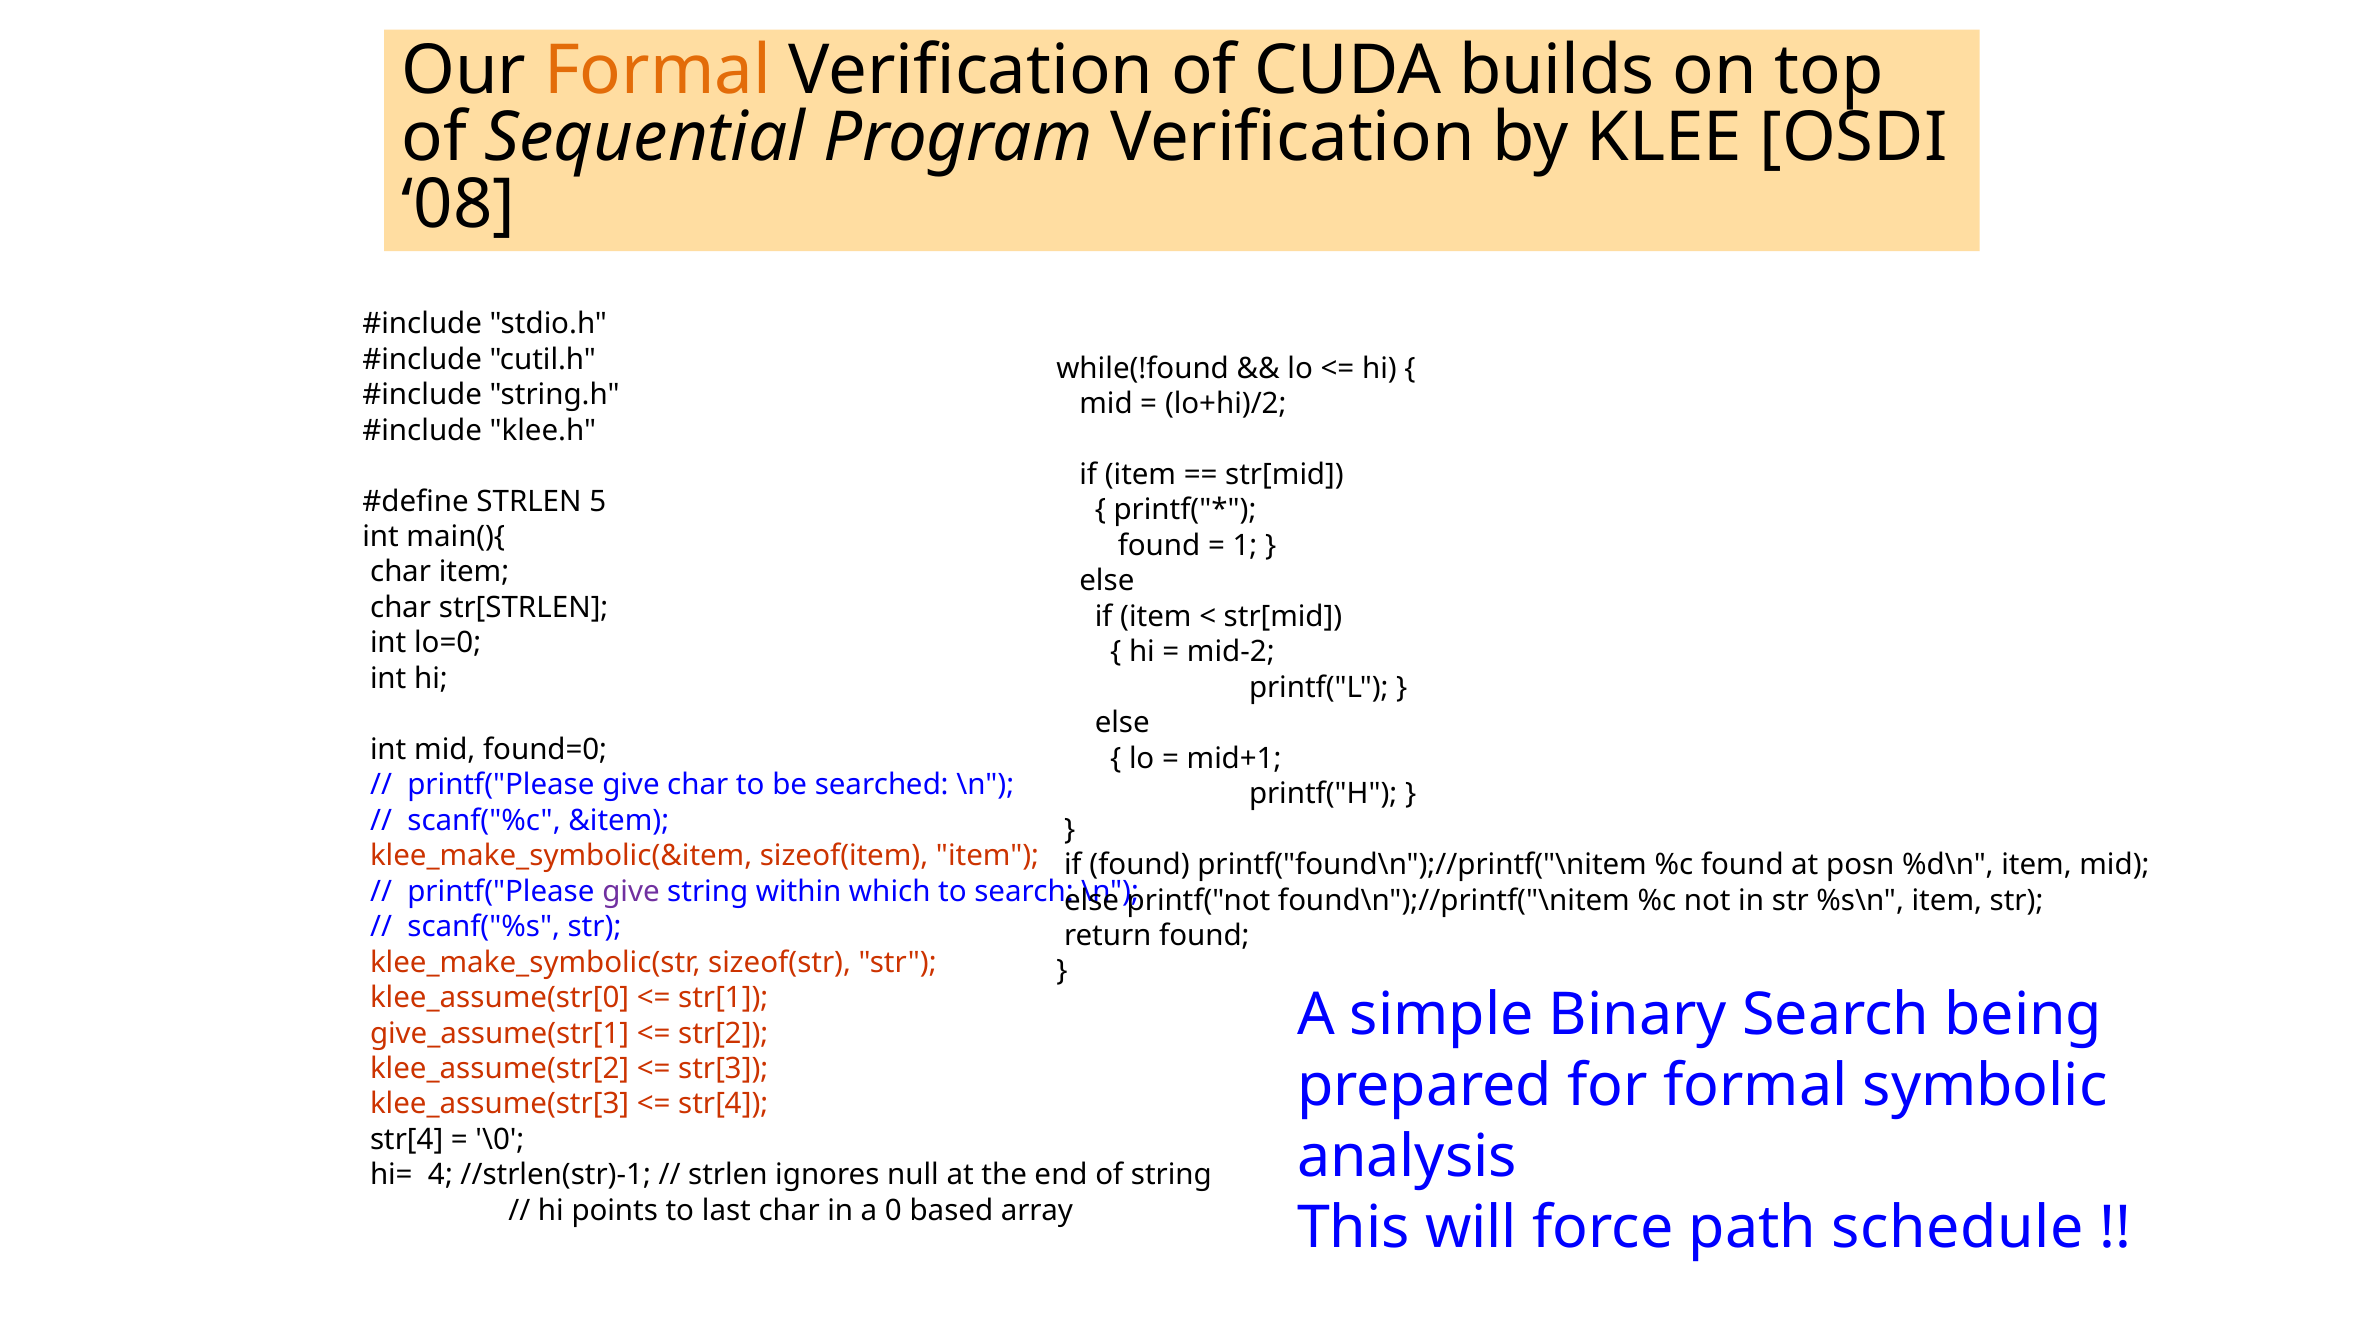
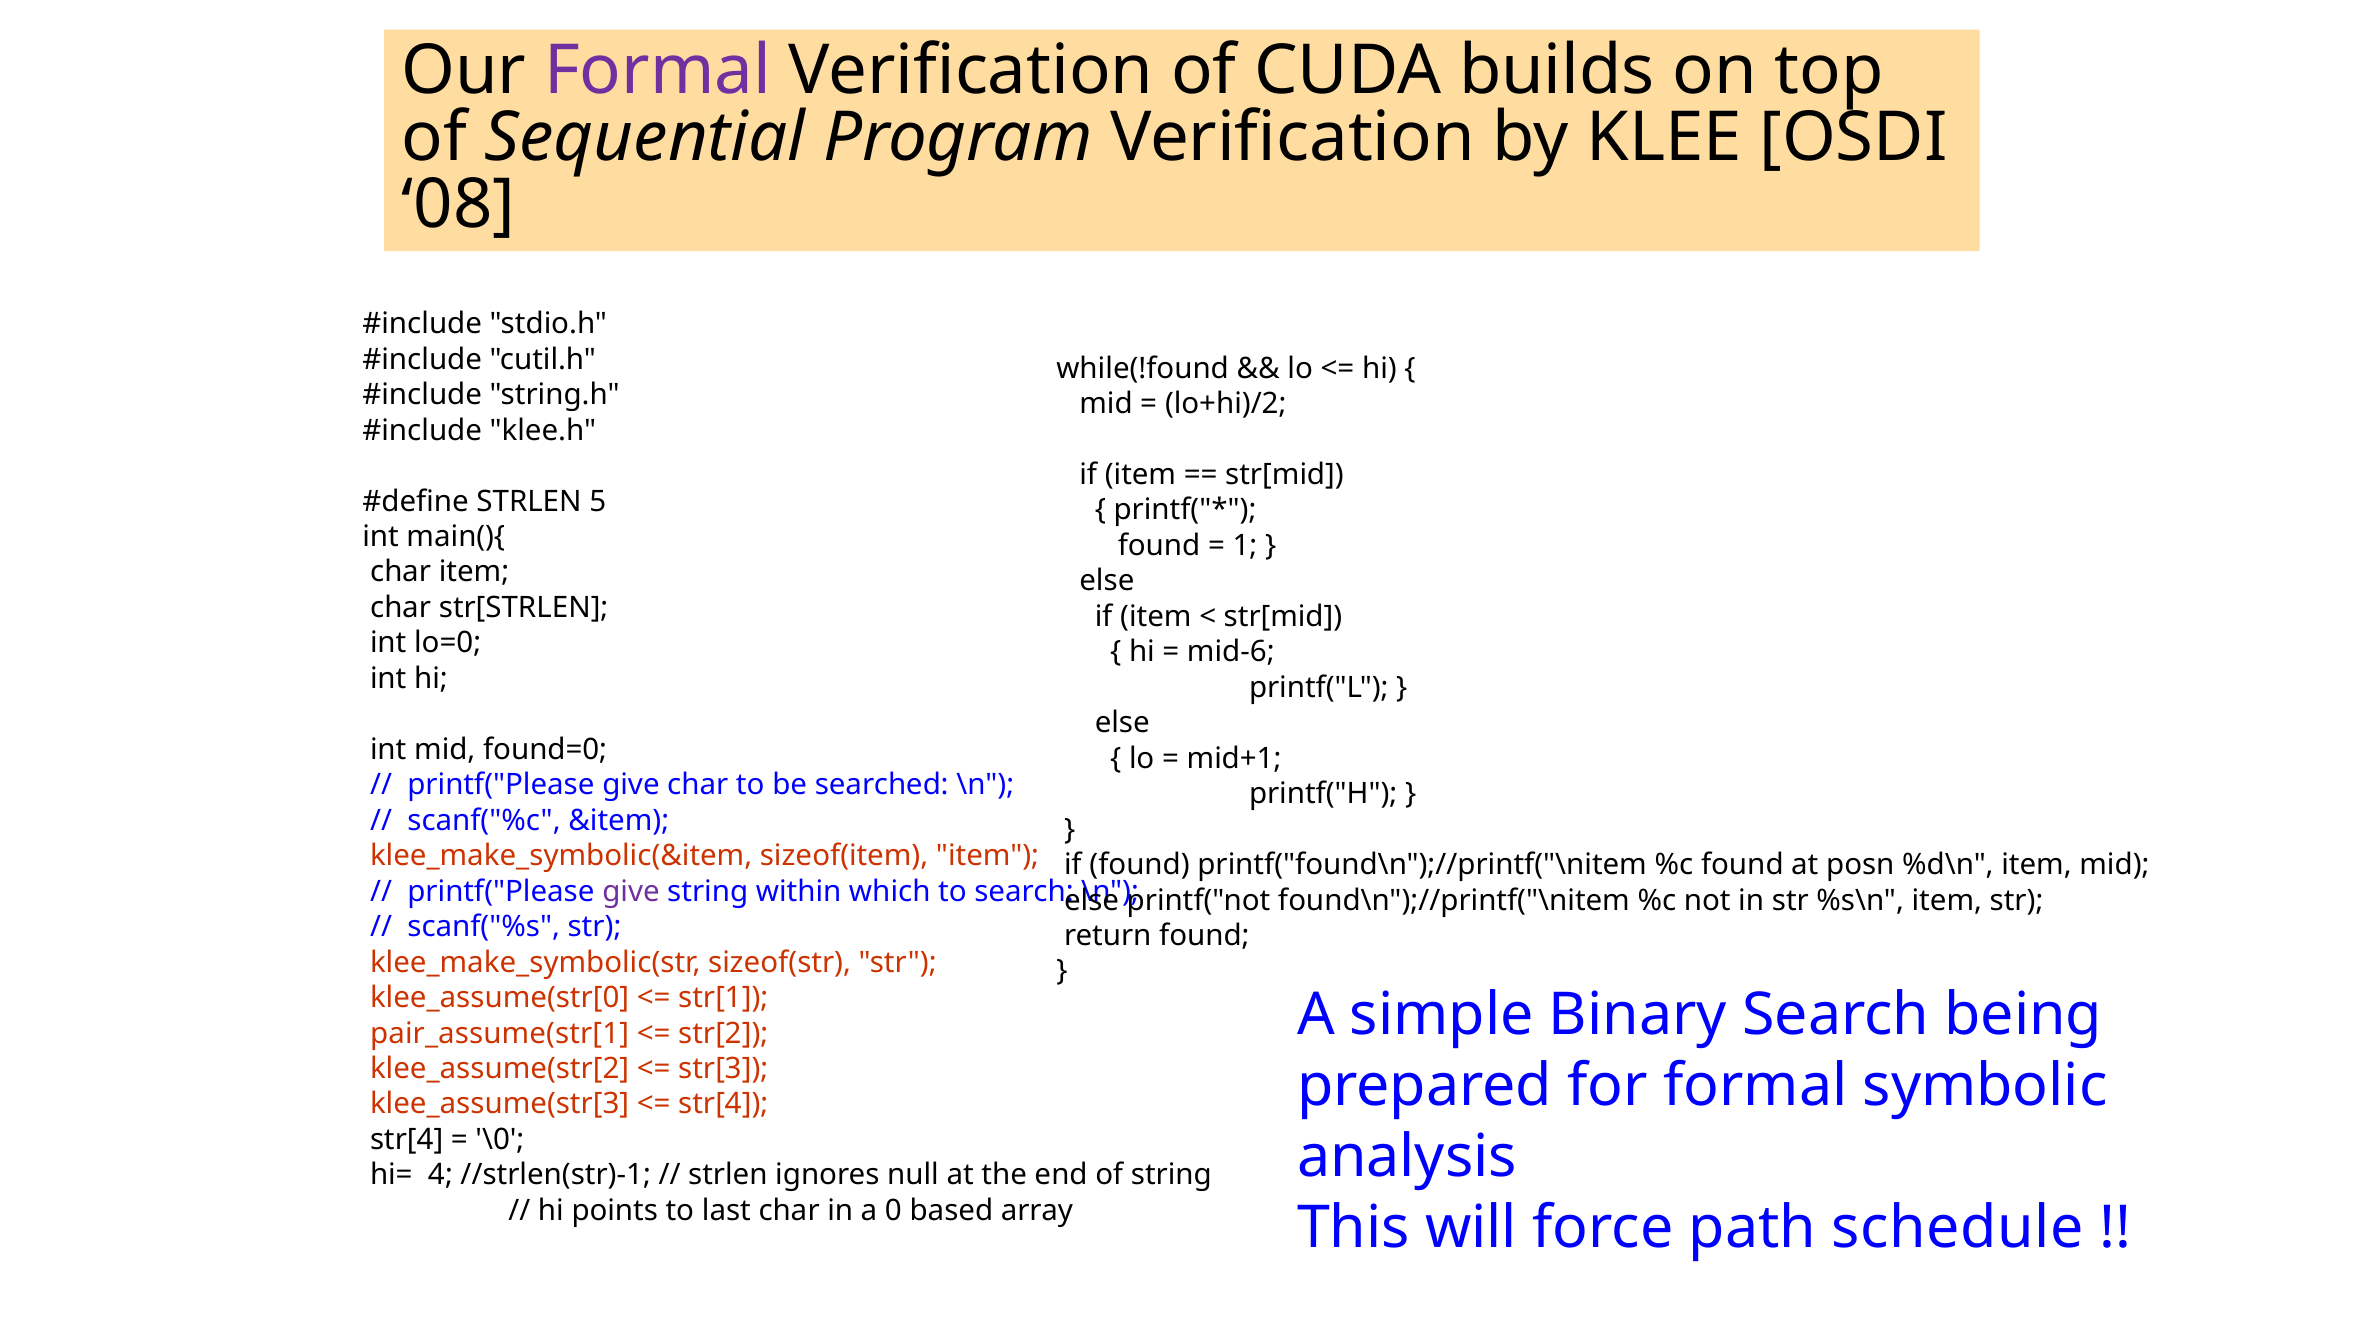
Formal colour: orange -> purple (658, 71)
mid-2: mid-2 -> mid-6 (1231, 652)
give_assume(str[1: give_assume(str[1 -> pair_assume(str[1 (500, 1033)
